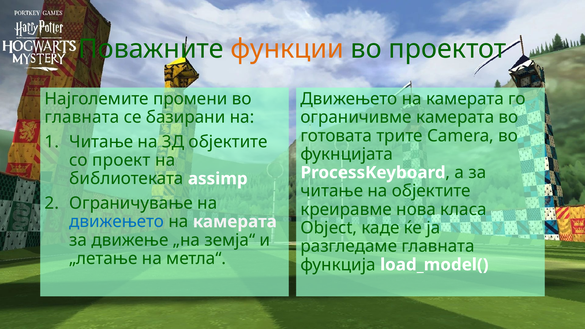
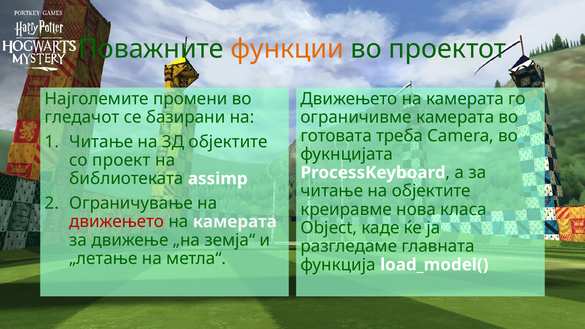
главната: главната -> гледачот (82, 117)
трите: трите -> треба (400, 136)
движењето colour: blue -> red (117, 222)
